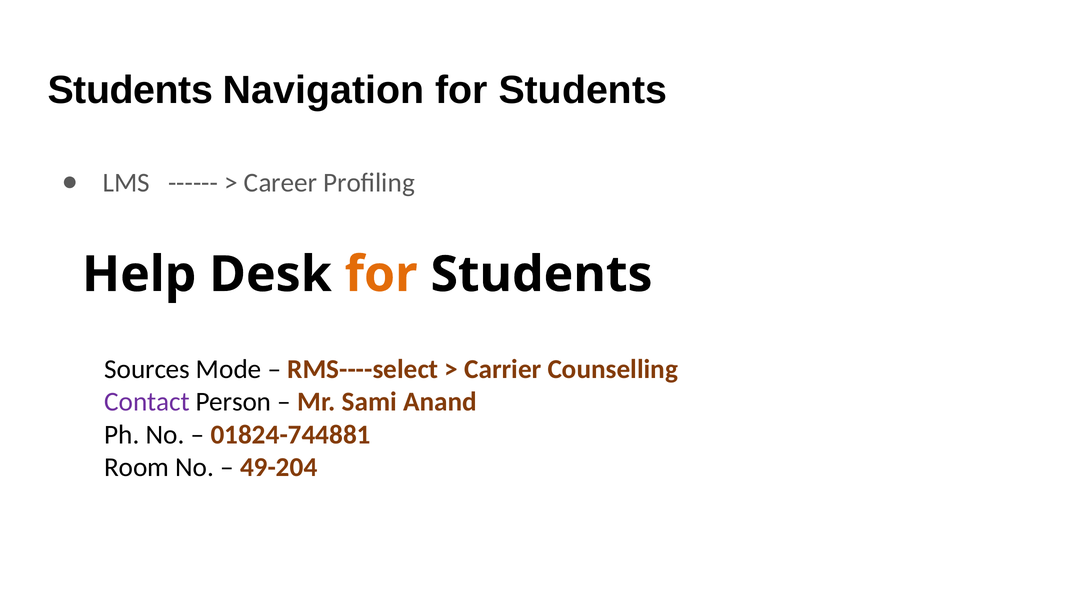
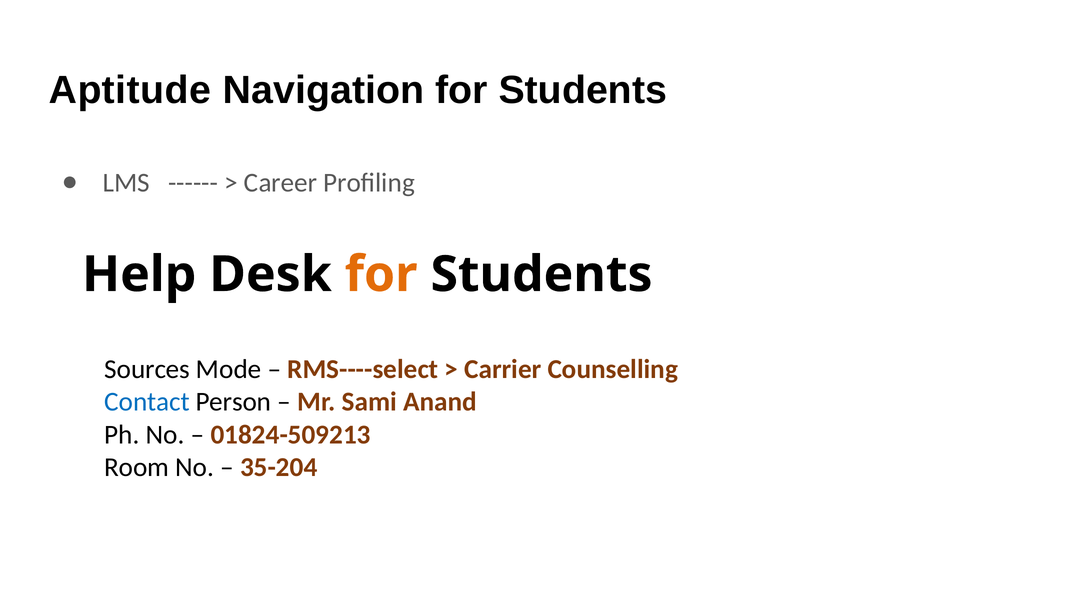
Students: Students -> Aptitude (130, 90)
Contact colour: purple -> blue (147, 402)
01824-744881: 01824-744881 -> 01824-509213 (291, 435)
49-204: 49-204 -> 35-204 (279, 467)
